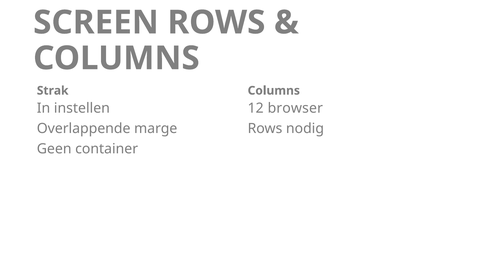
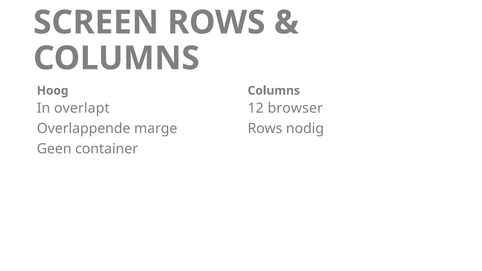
Strak: Strak -> Hoog (53, 91)
instellen: instellen -> overlapt (82, 108)
